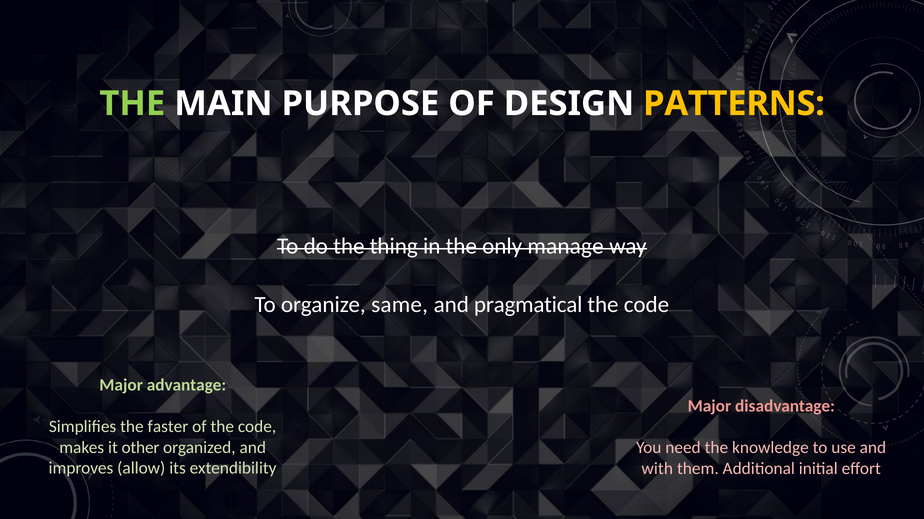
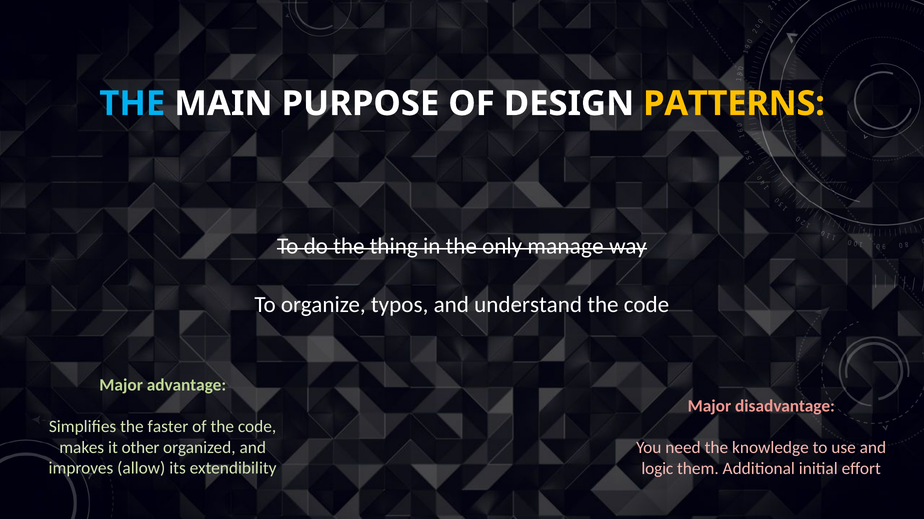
THE colour: light green -> light blue (132, 104)
same: same -> typos (400, 305)
pragmatical: pragmatical -> understand (528, 305)
with: with -> logic (657, 469)
